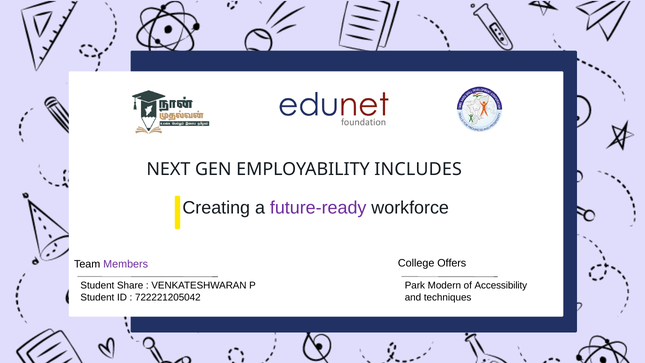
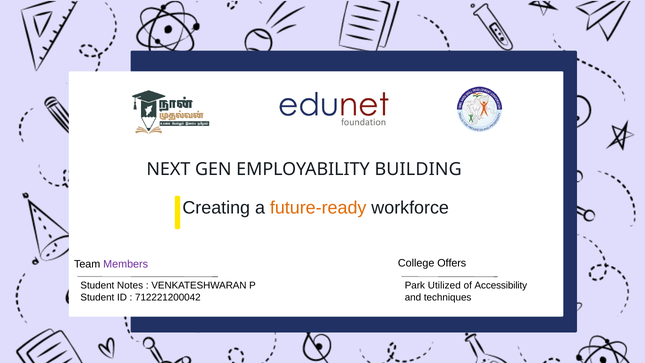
INCLUDES: INCLUDES -> BUILDING (418, 169)
future-ready colour: purple -> orange (318, 208)
Share: Share -> Notes (130, 286)
Modern: Modern -> Utilized (444, 286)
722221205042: 722221205042 -> 712221200042 (168, 297)
